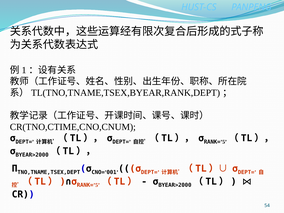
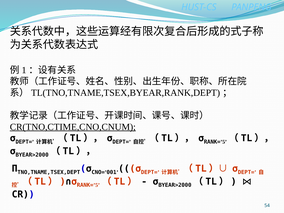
CR(TNO,CTIME,CNO,CNUM underline: none -> present (73, 127)
